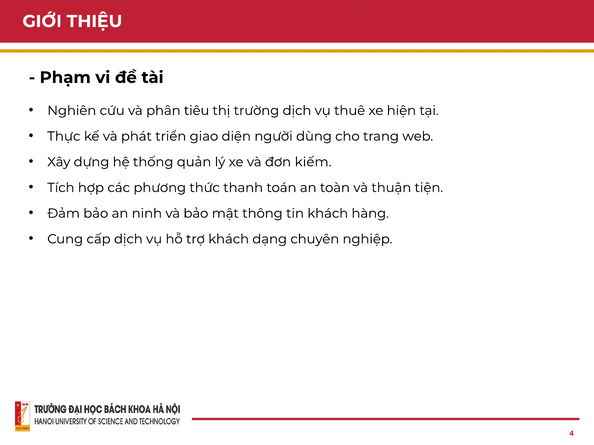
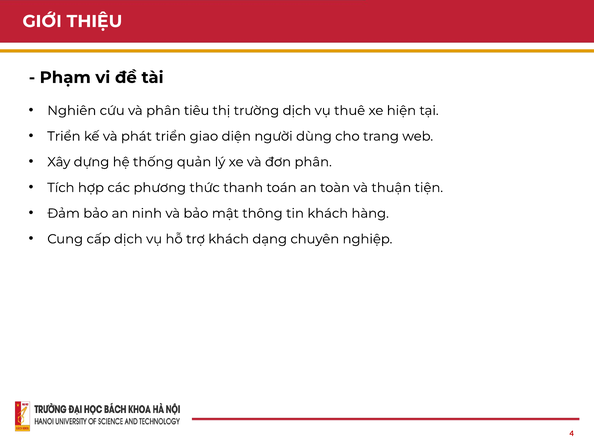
Thực: Thực -> Triển (64, 136)
đơn kiếm: kiếm -> phân (313, 162)
